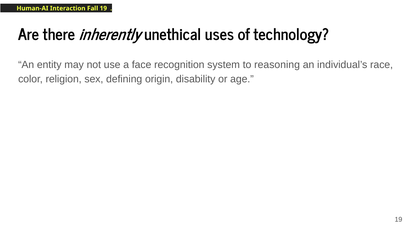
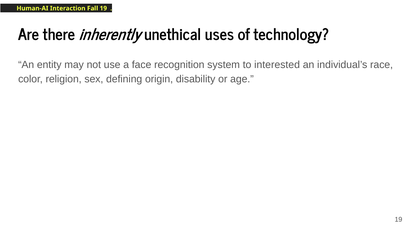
reasoning: reasoning -> interested (277, 65)
